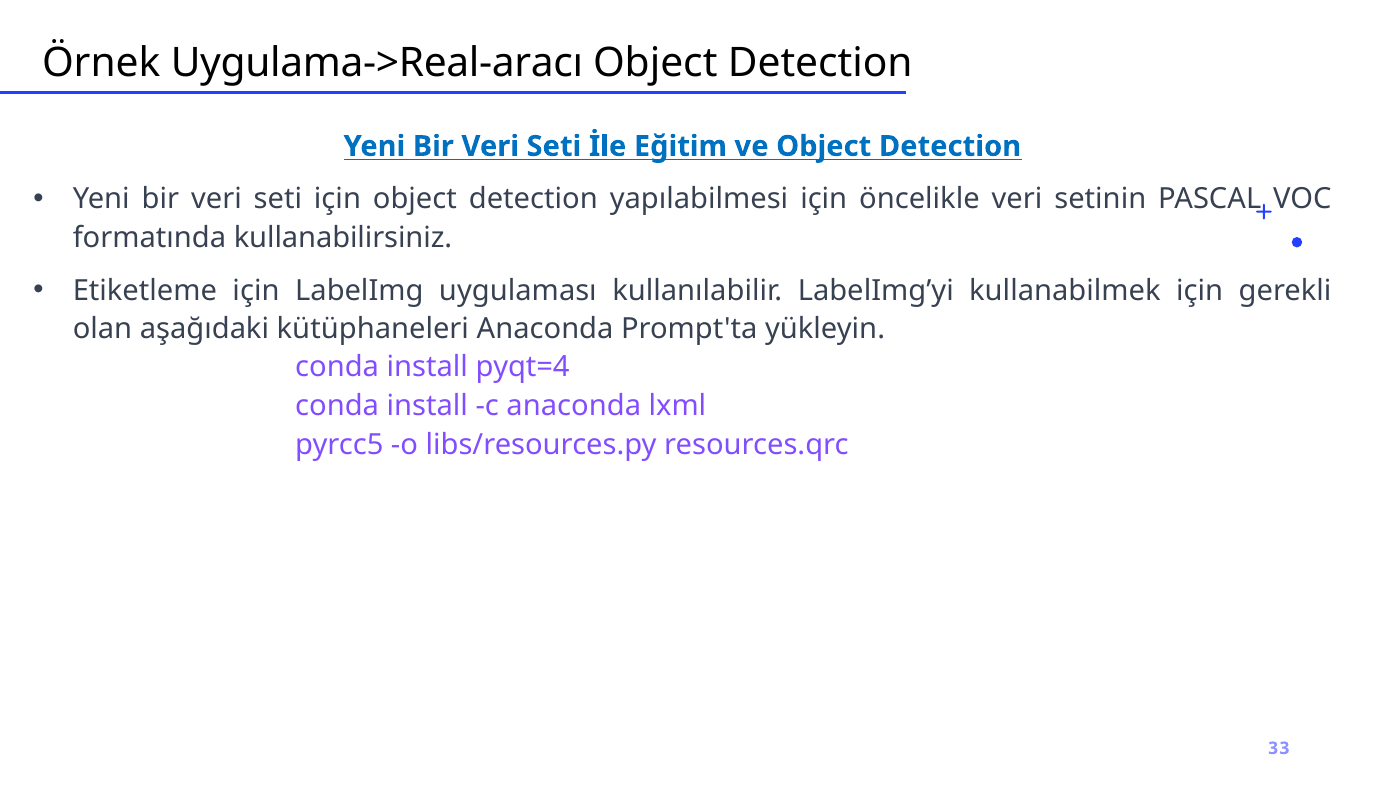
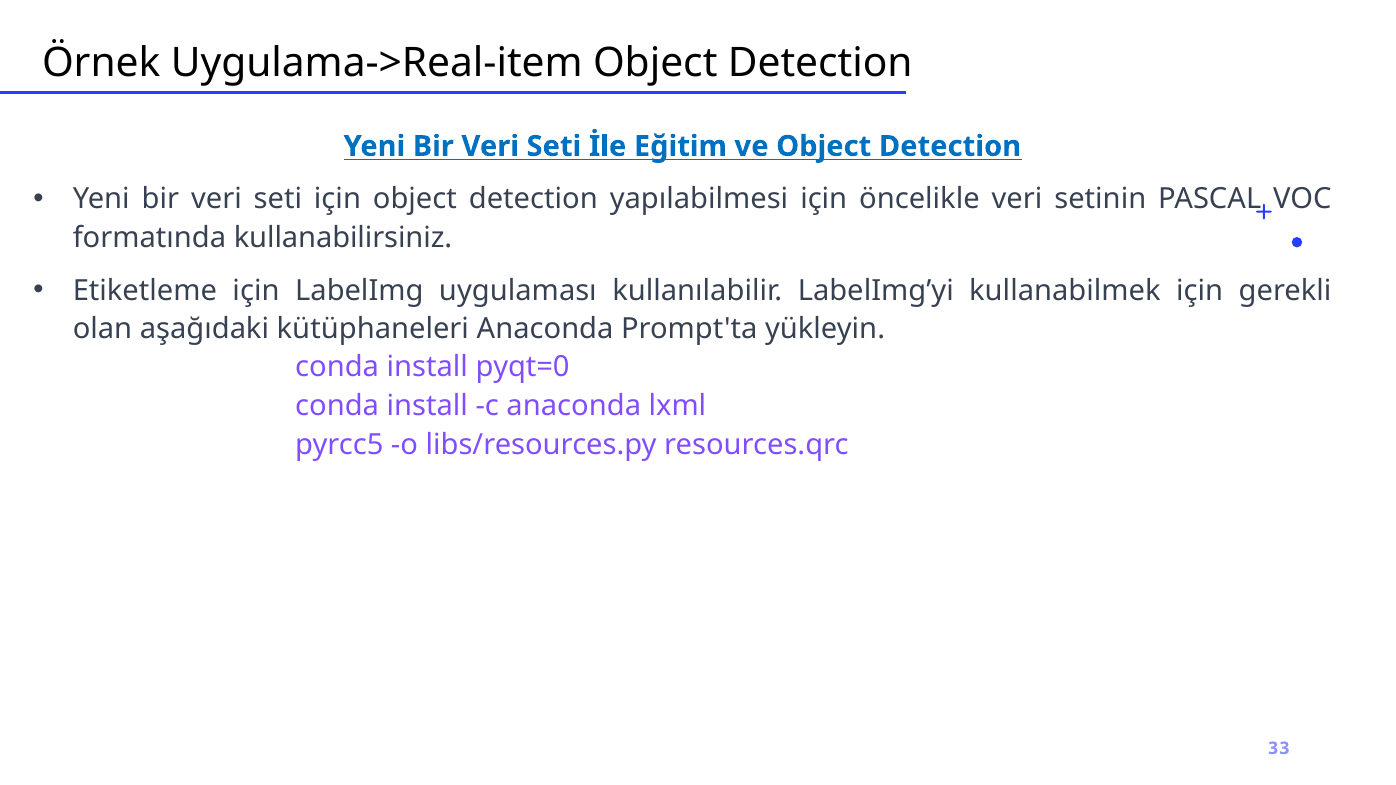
Uygulama->Real-aracı: Uygulama->Real-aracı -> Uygulama->Real-item (377, 63)
pyqt=4: pyqt=4 -> pyqt=0 (523, 367)
